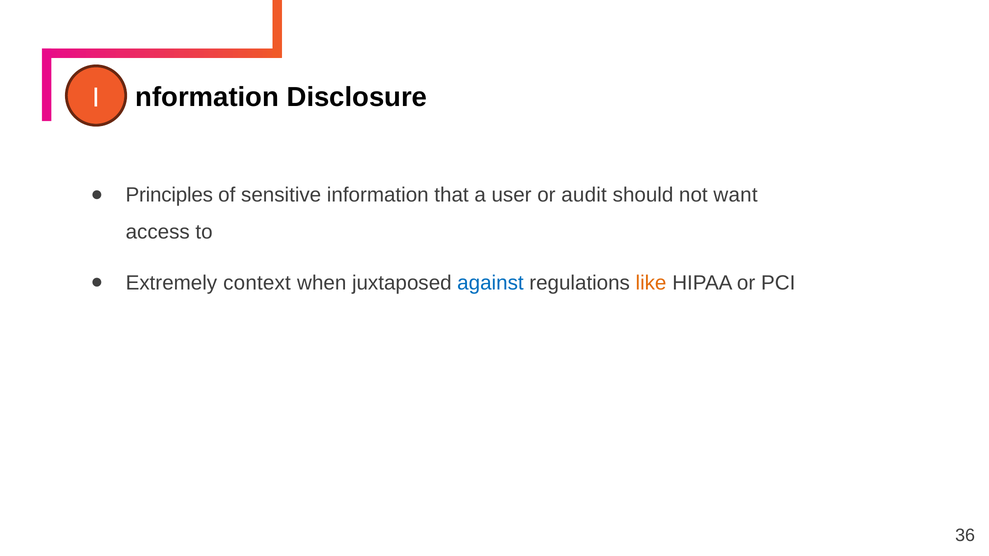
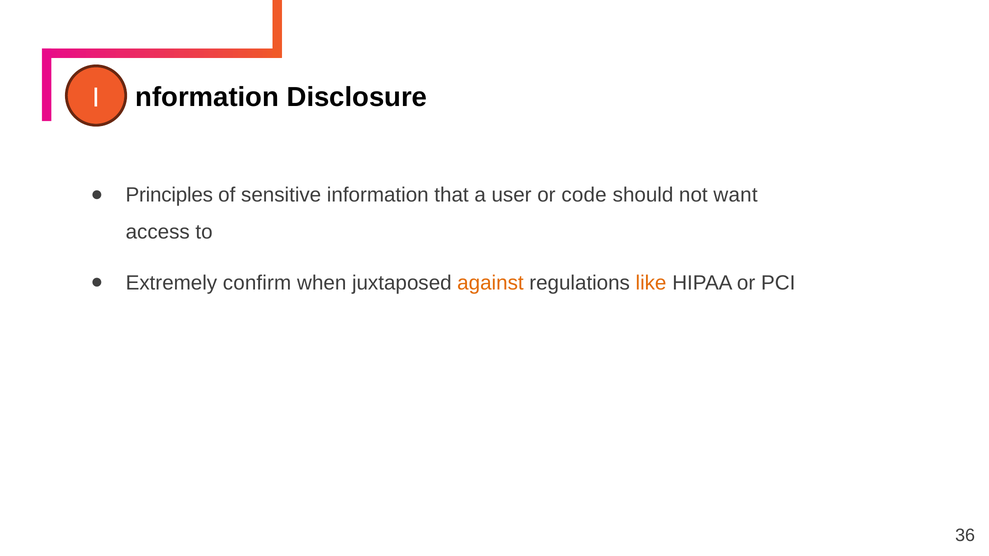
audit: audit -> code (584, 195)
context: context -> confirm (257, 283)
against colour: blue -> orange (490, 283)
